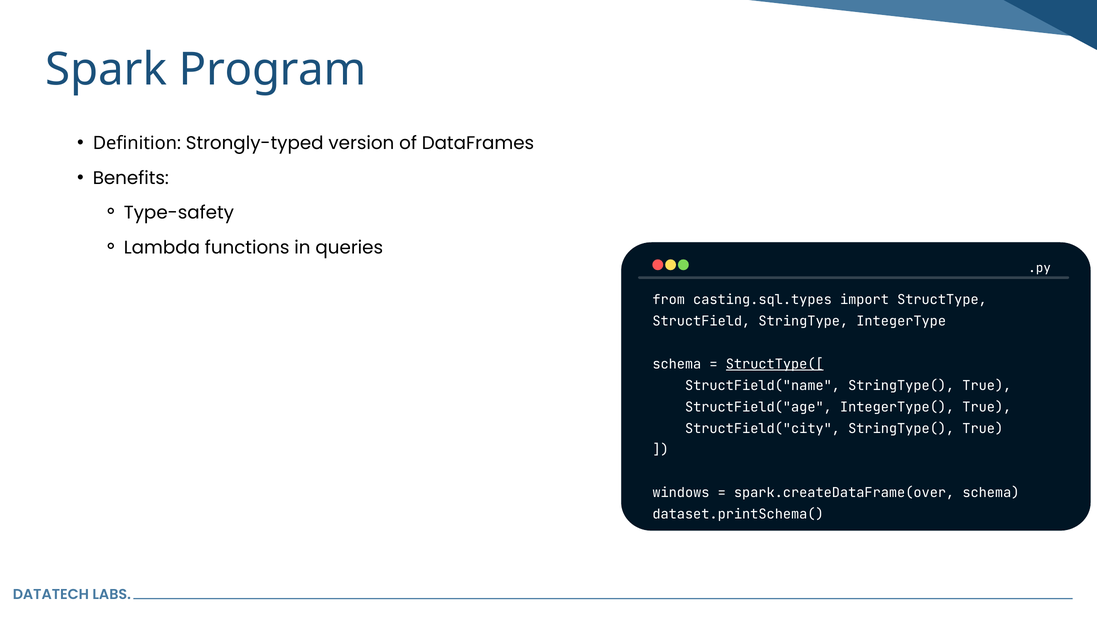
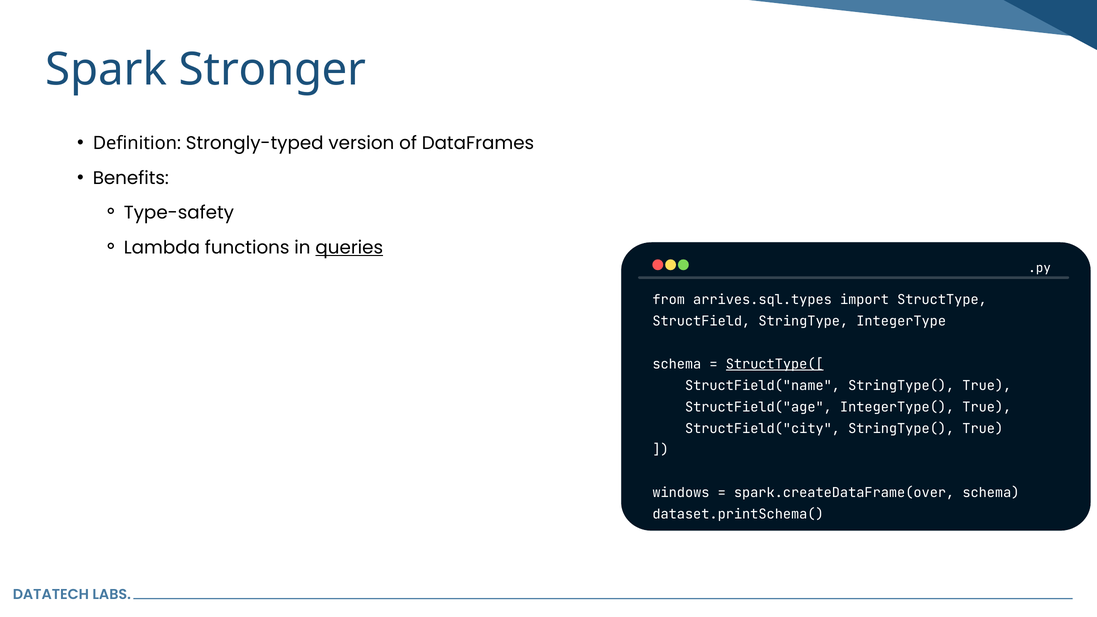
Program: Program -> Stronger (273, 69)
queries underline: none -> present (349, 248)
casting.sql.types: casting.sql.types -> arrives.sql.types (762, 300)
